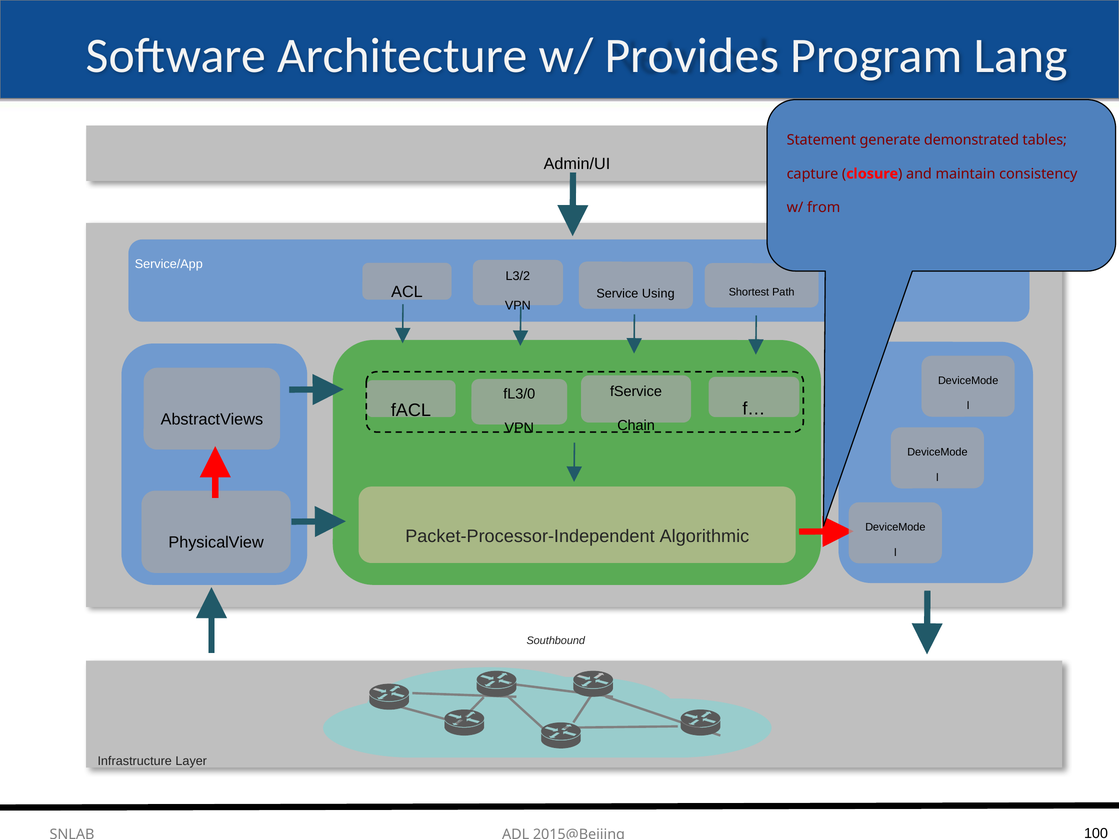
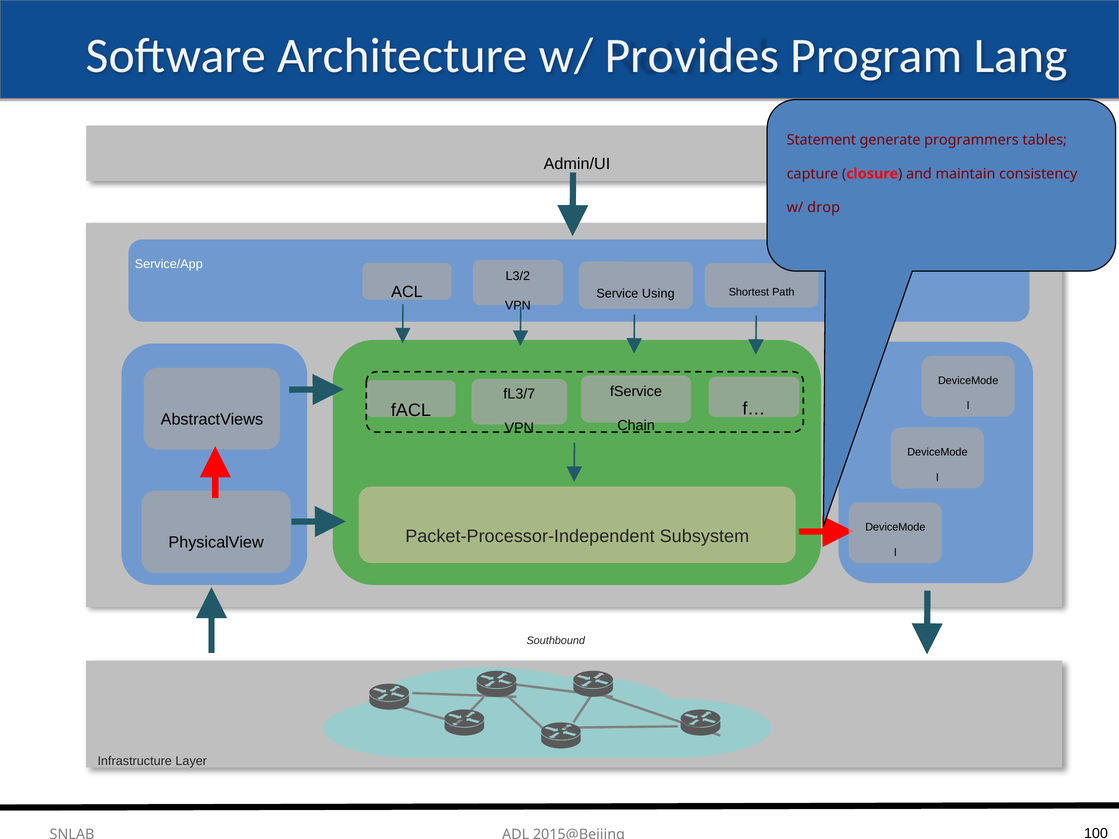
demonstrated: demonstrated -> programmers (971, 140)
from: from -> drop (824, 208)
fL3/0: fL3/0 -> fL3/7 (519, 394)
Algorithmic: Algorithmic -> Subsystem (704, 537)
